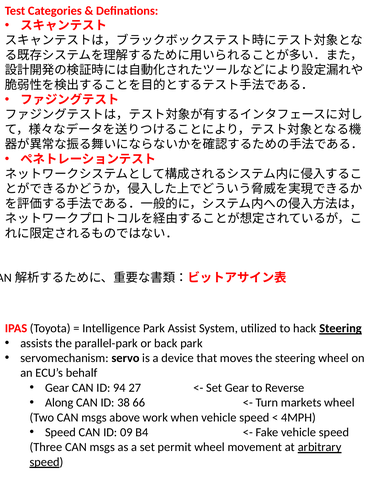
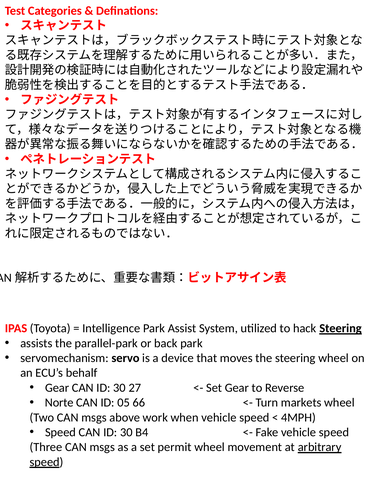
Gear CAN ID 94: 94 -> 30 (119, 388)
Along: Along -> Norte (59, 402)
38: 38 -> 05 (124, 402)
Speed CAN ID 09: 09 -> 30 (126, 432)
